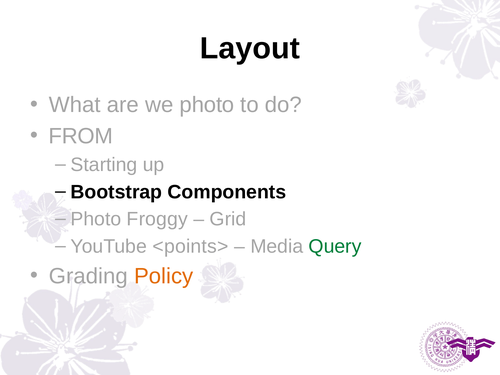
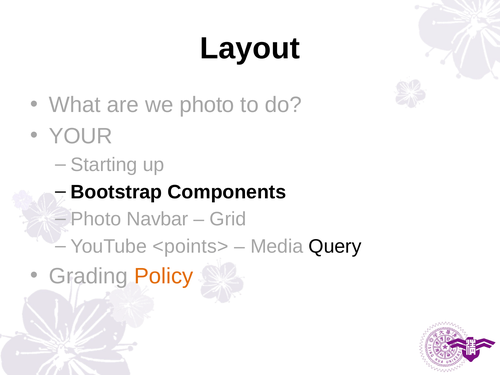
FROM: FROM -> YOUR (81, 136)
Froggy: Froggy -> Navbar (158, 219)
Query colour: green -> black (335, 246)
